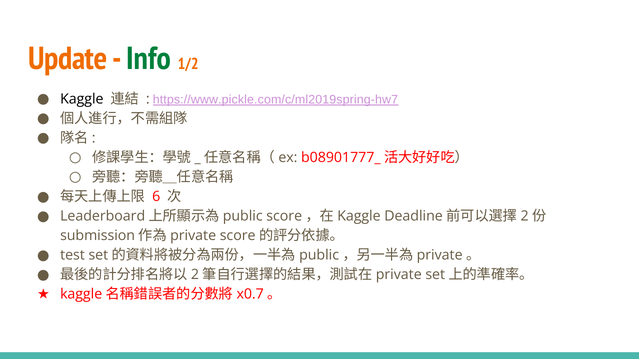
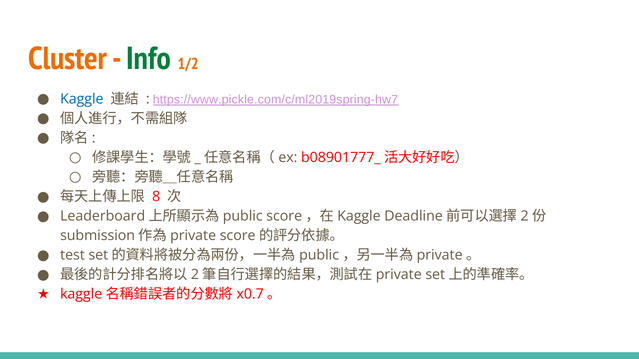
Update: Update -> Cluster (68, 59)
Kaggle colour: black -> blue (82, 99)
6: 6 -> 8 (156, 197)
